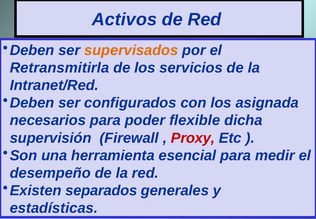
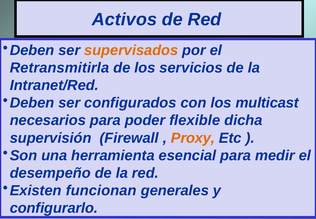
asignada: asignada -> multicast (267, 103)
Proxy colour: red -> orange (193, 138)
separados: separados -> funcionan (101, 190)
estadísticas: estadísticas -> configurarlo (54, 208)
